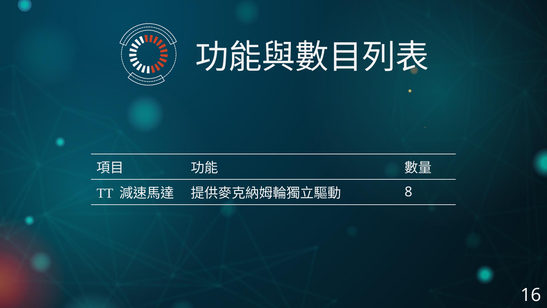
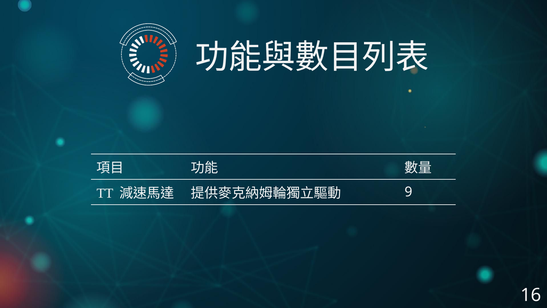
8: 8 -> 9 (408, 192)
